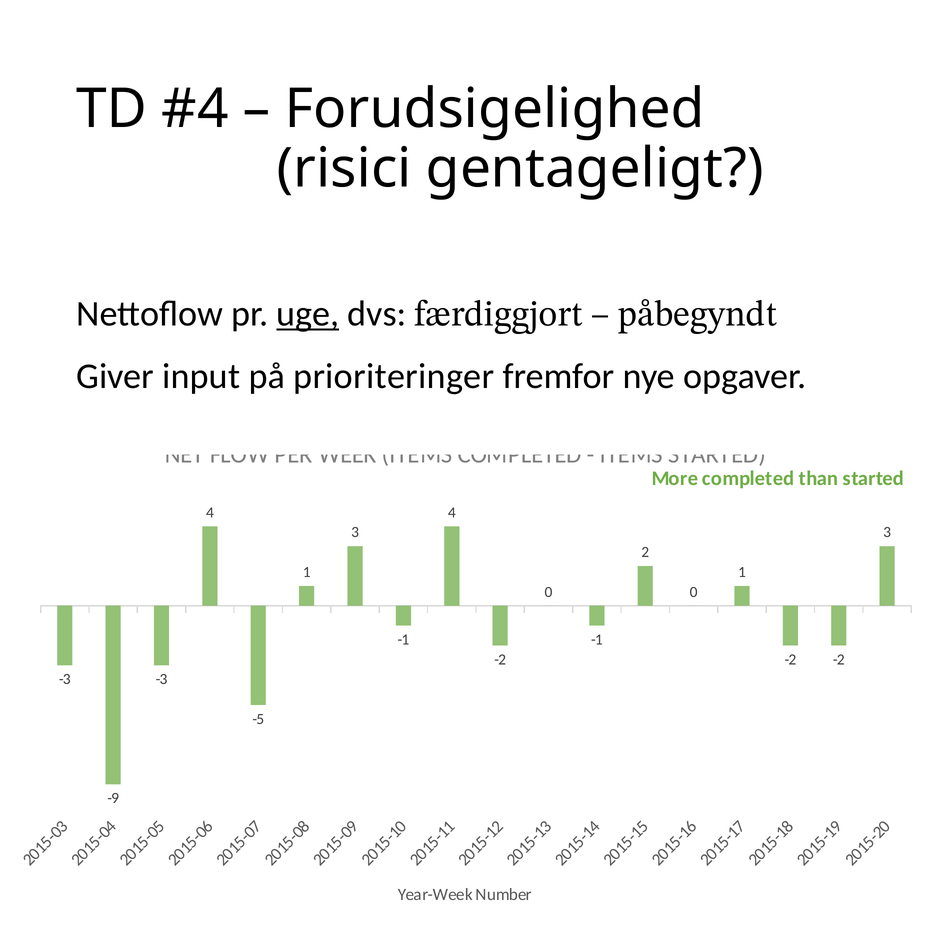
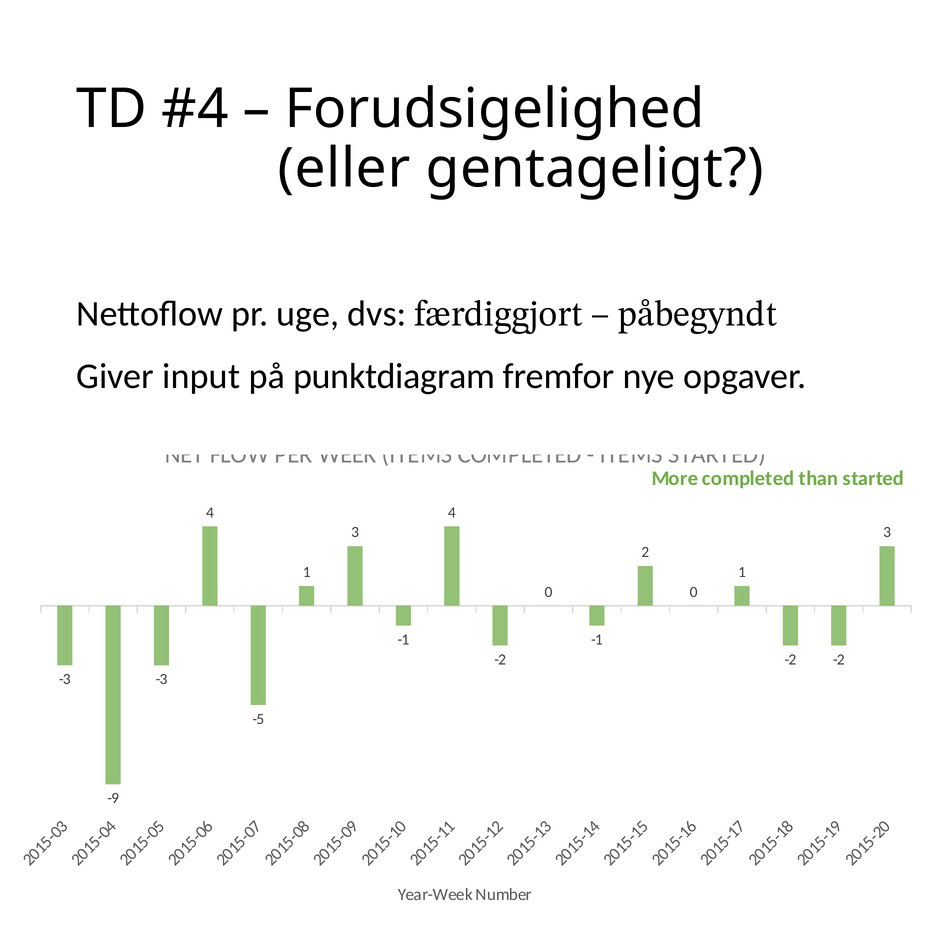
risici: risici -> eller (344, 169)
uge underline: present -> none (308, 314)
prioriteringer: prioriteringer -> punktdiagram (394, 376)
